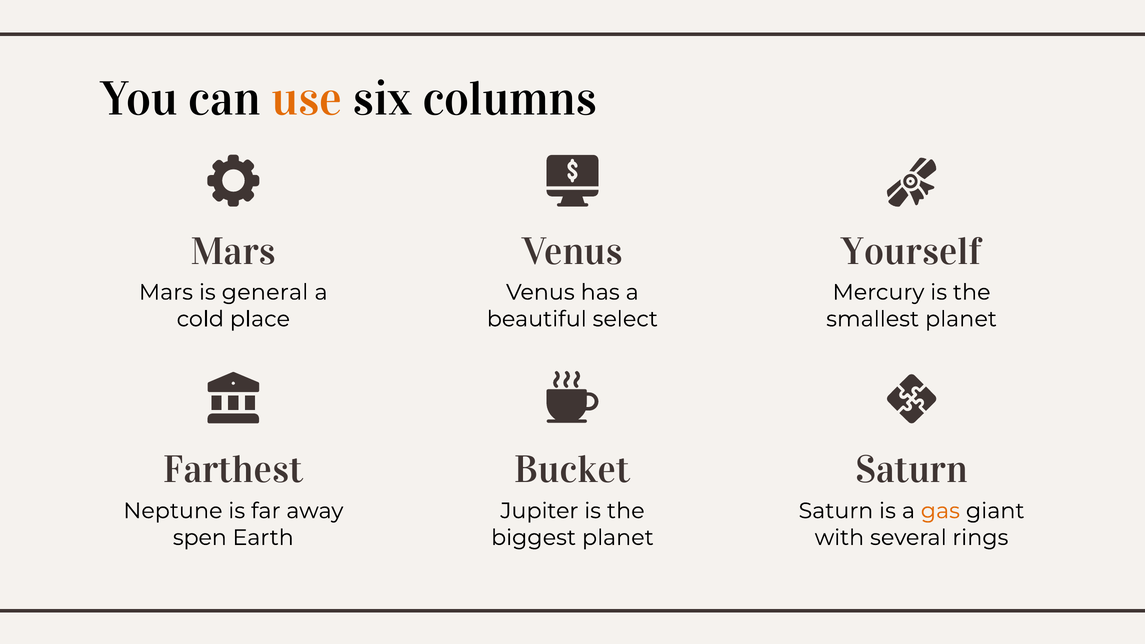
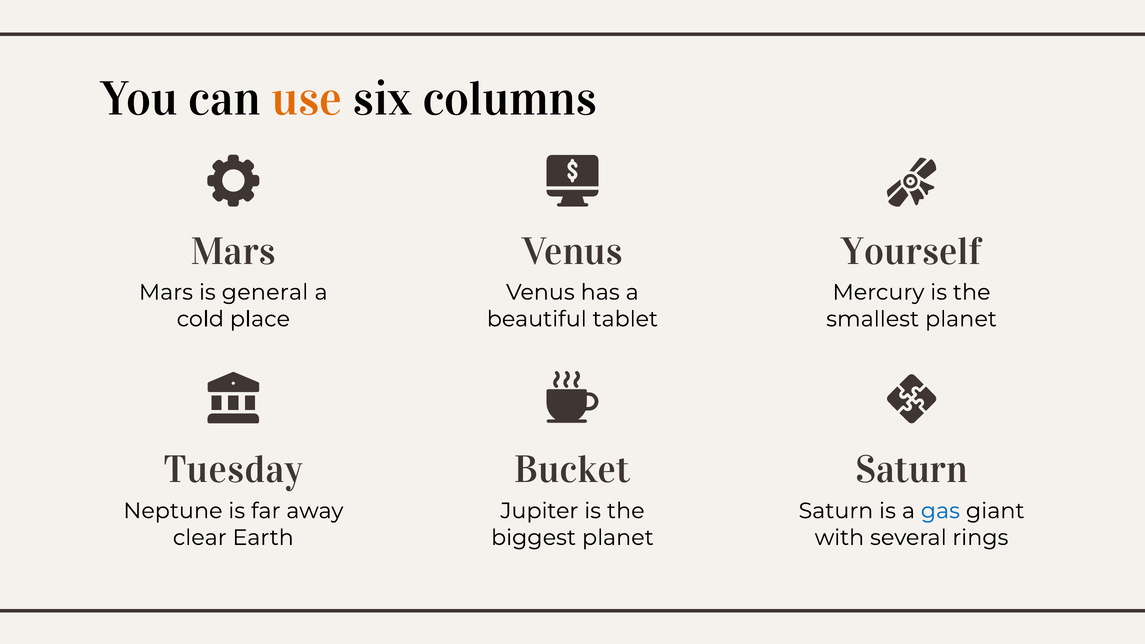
select: select -> tablet (625, 319)
Farthest: Farthest -> Tuesday (233, 469)
gas colour: orange -> blue (940, 511)
spen: spen -> clear (200, 538)
